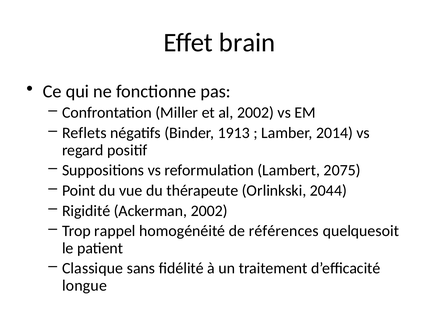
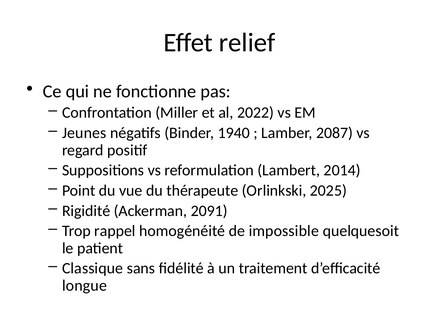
brain: brain -> relief (247, 42)
al 2002: 2002 -> 2022 (256, 112)
Reflets: Reflets -> Jeunes (84, 133)
1913: 1913 -> 1940 (234, 133)
2014: 2014 -> 2087 (335, 133)
2075: 2075 -> 2014 (342, 170)
2044: 2044 -> 2025 (328, 190)
Ackerman 2002: 2002 -> 2091 (209, 210)
références: références -> impossible (284, 231)
